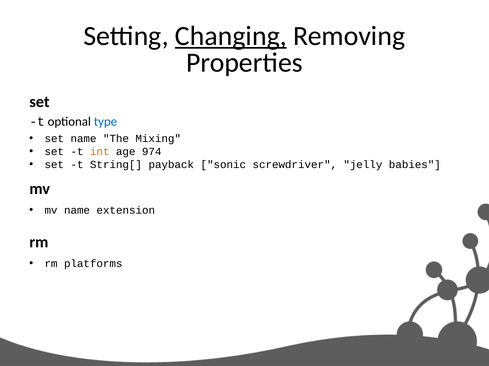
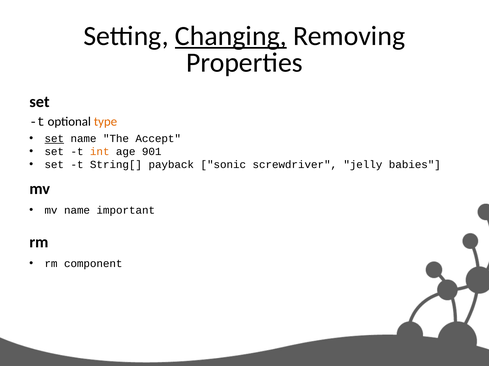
type colour: blue -> orange (105, 122)
set underline: none -> present (54, 139)
Mixing: Mixing -> Accept (158, 139)
974: 974 -> 901 (152, 152)
extension: extension -> important (126, 211)
platforms: platforms -> component (93, 264)
